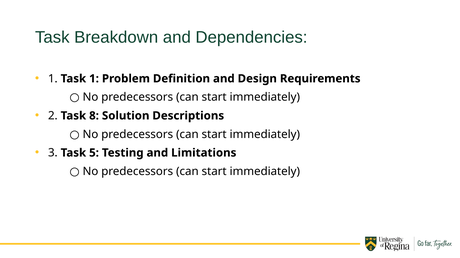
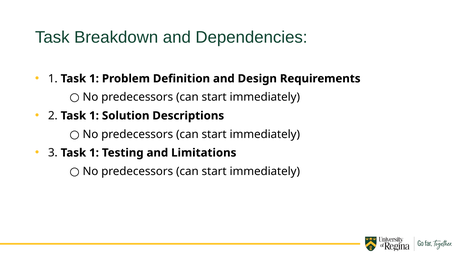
2 Task 8: 8 -> 1 (94, 116)
3 Task 5: 5 -> 1 (94, 153)
